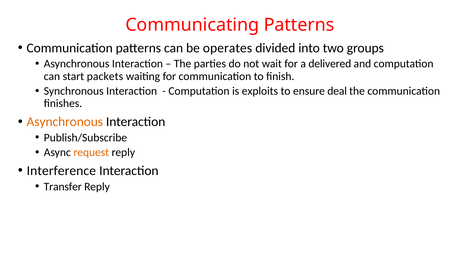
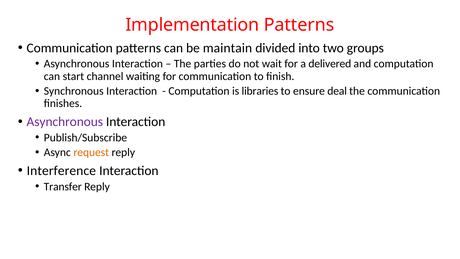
Communicating: Communicating -> Implementation (192, 25)
operates: operates -> maintain (228, 48)
packets: packets -> channel (105, 76)
exploits: exploits -> libraries (260, 91)
Asynchronous colour: orange -> purple (65, 122)
